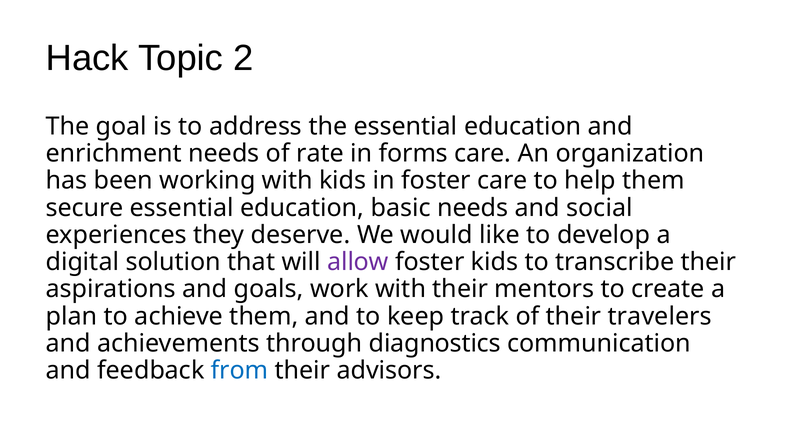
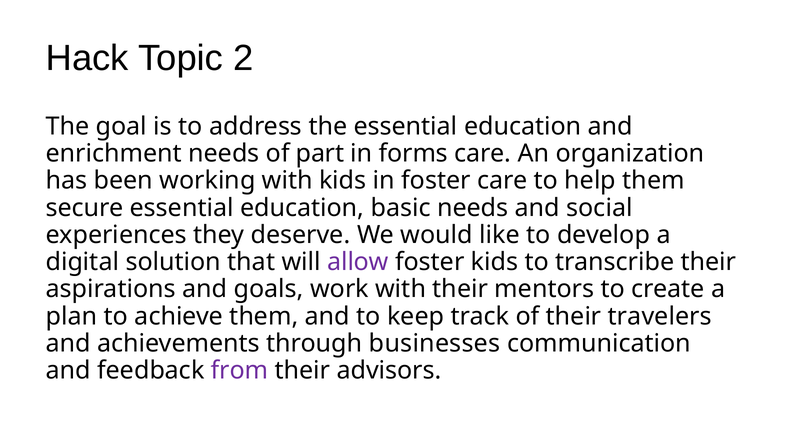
rate: rate -> part (320, 154)
diagnostics: diagnostics -> businesses (435, 343)
from colour: blue -> purple (240, 371)
